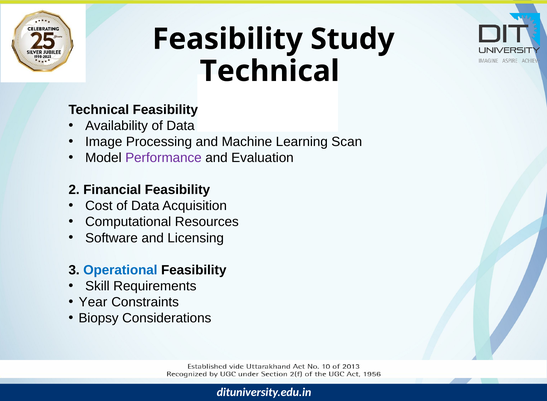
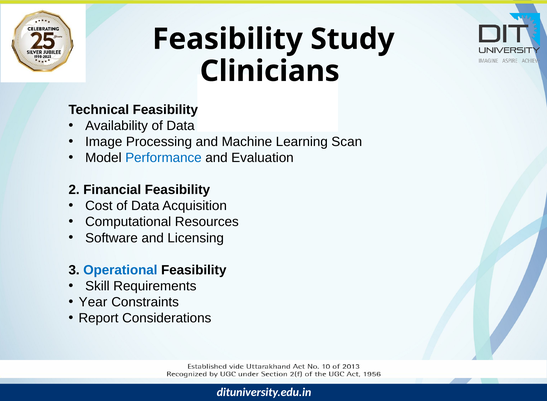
Technical: Technical -> Clinicians (270, 71)
Performance colour: purple -> blue (163, 158)
Biopsy: Biopsy -> Report (99, 318)
